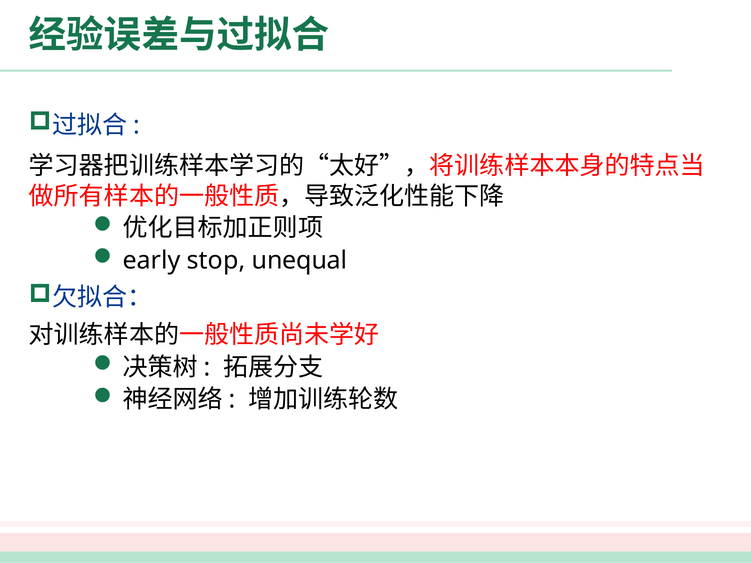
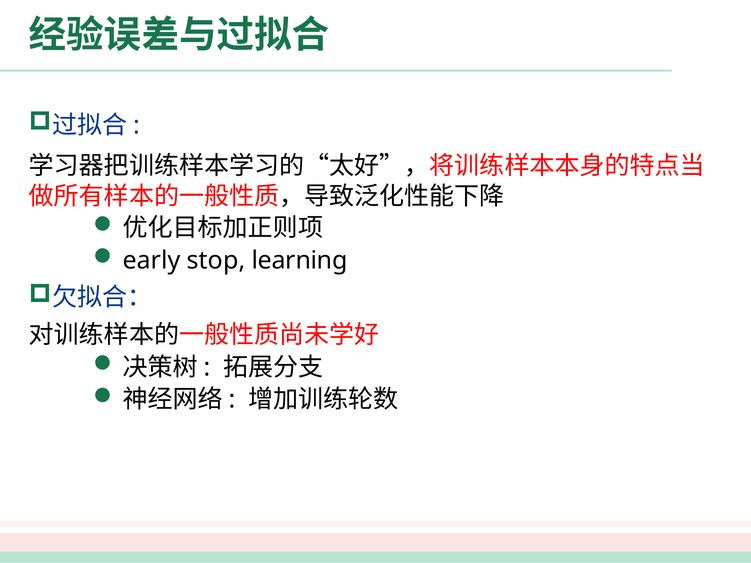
unequal: unequal -> learning (300, 260)
